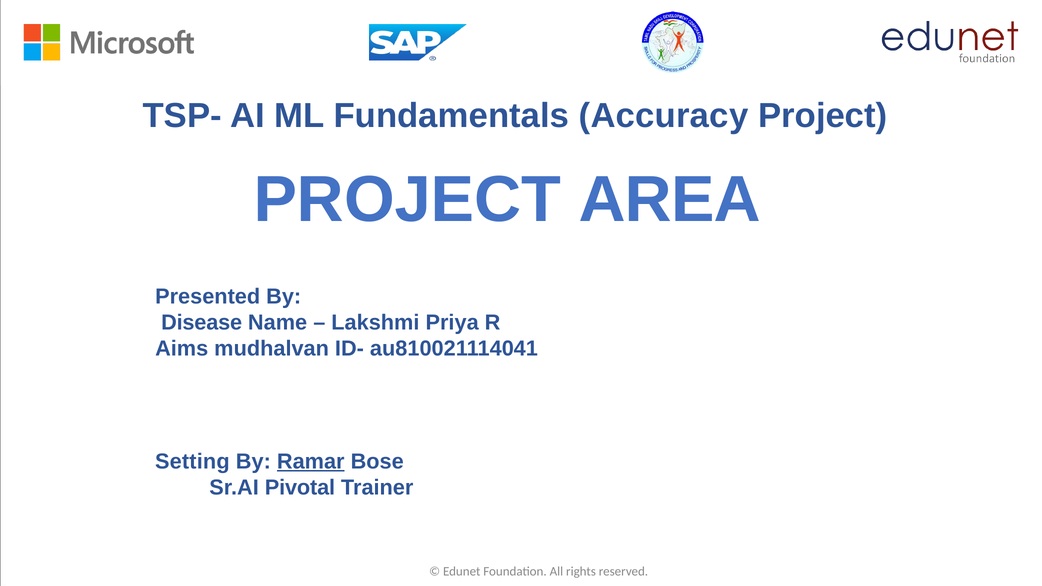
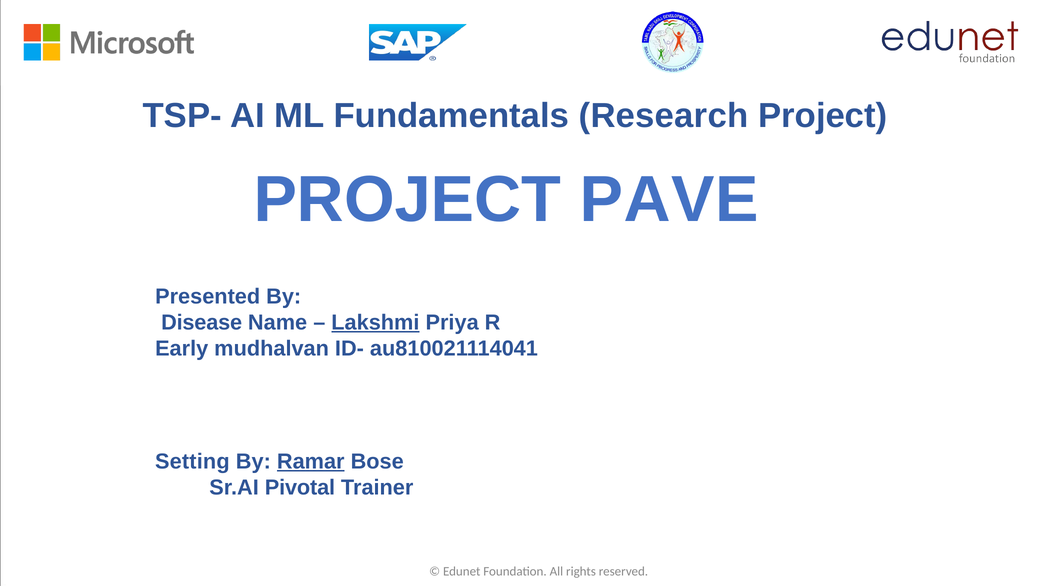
Accuracy: Accuracy -> Research (664, 116)
AREA: AREA -> PAVE (669, 200)
Lakshmi underline: none -> present (375, 323)
Aims: Aims -> Early (182, 349)
